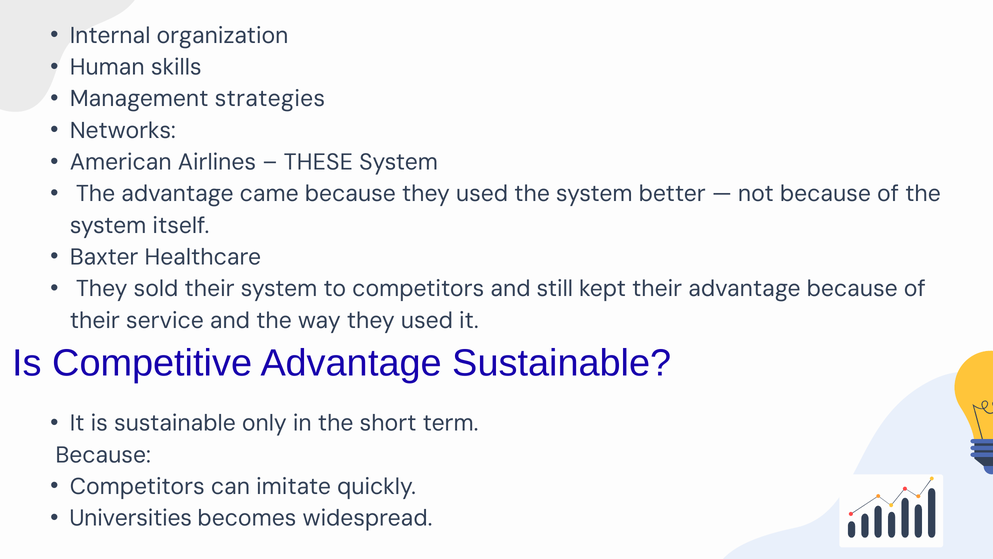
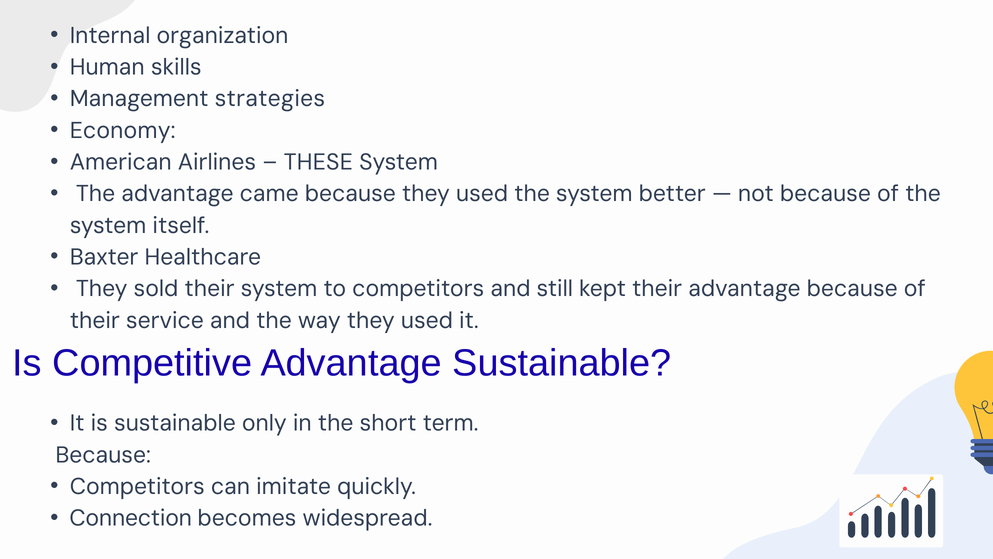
Networks: Networks -> Economy (123, 130)
Universities: Universities -> Connection (131, 518)
